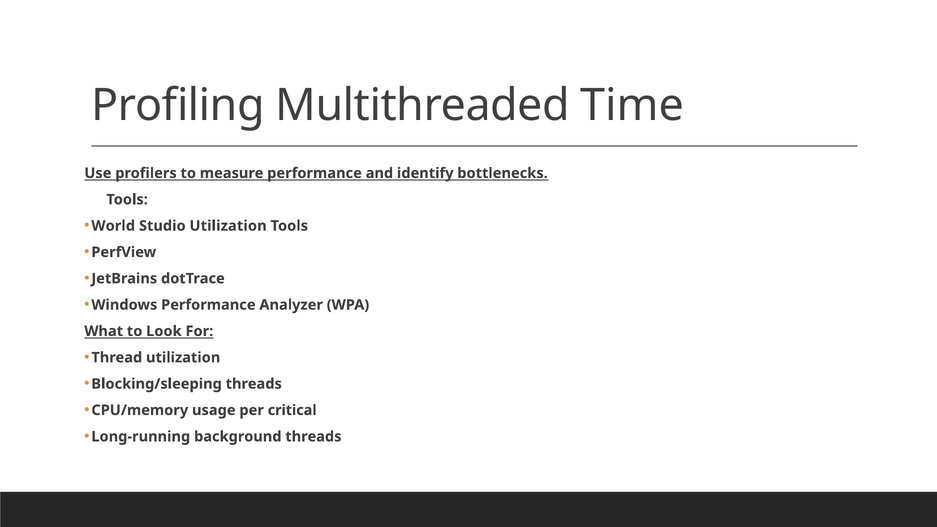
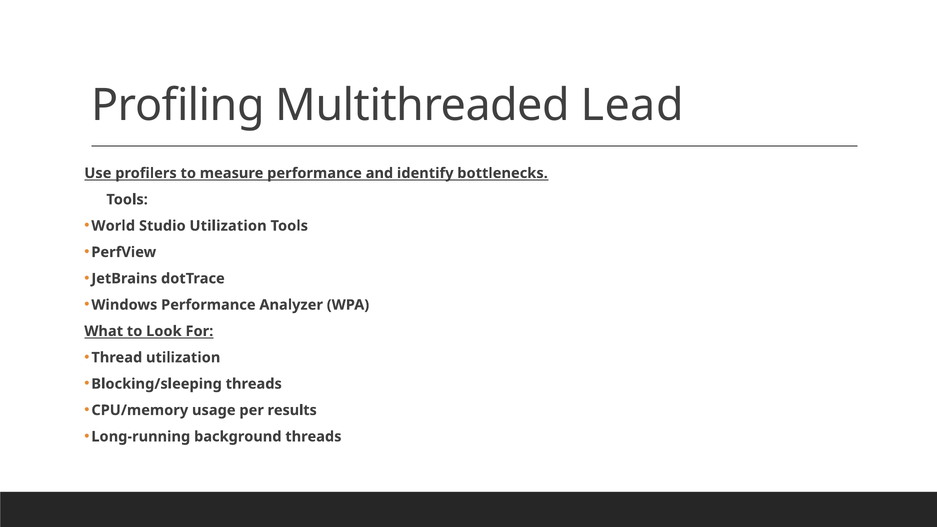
Time: Time -> Lead (632, 105)
critical: critical -> results (292, 410)
